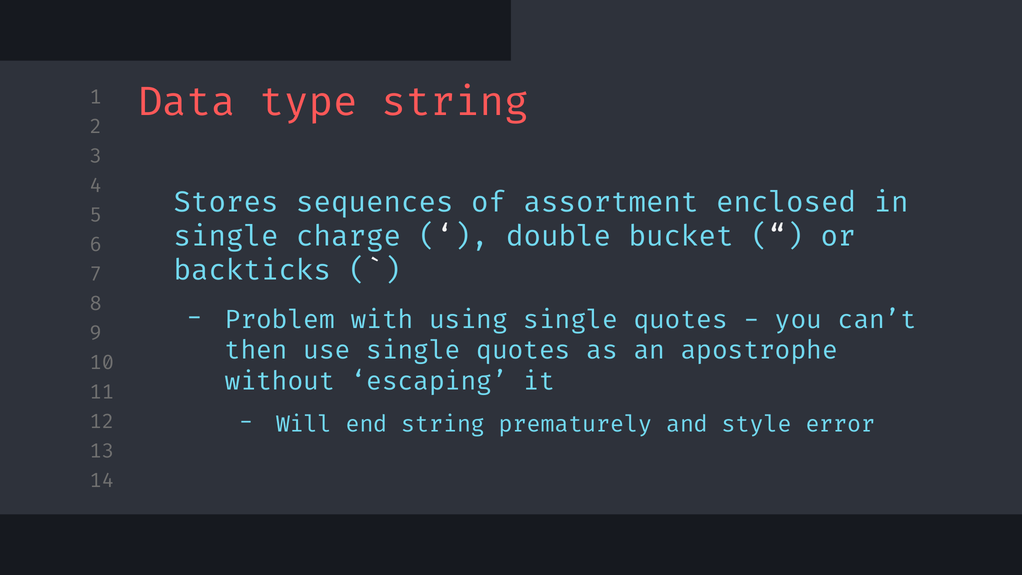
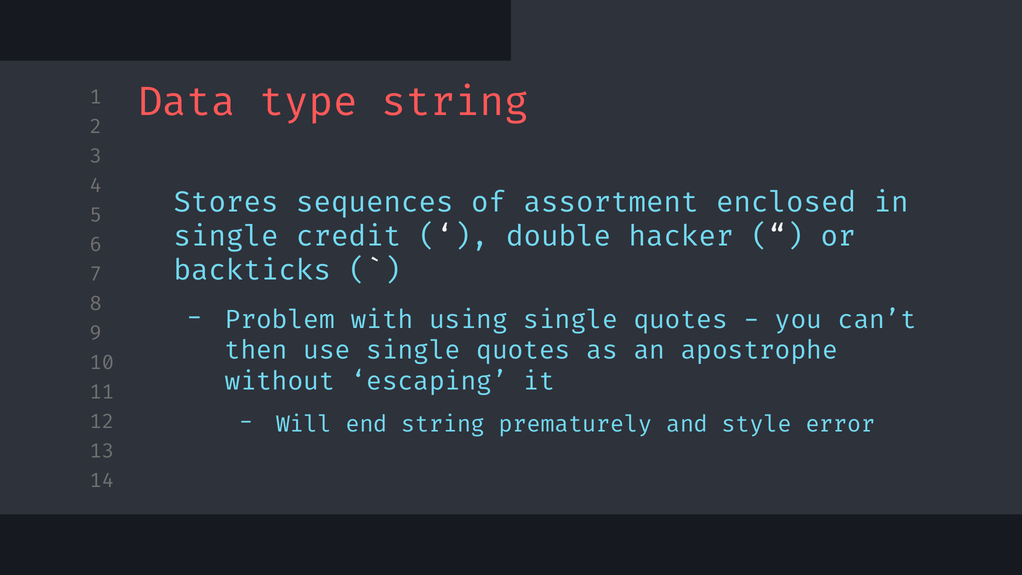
charge: charge -> credit (349, 236)
bucket: bucket -> hacker (681, 236)
